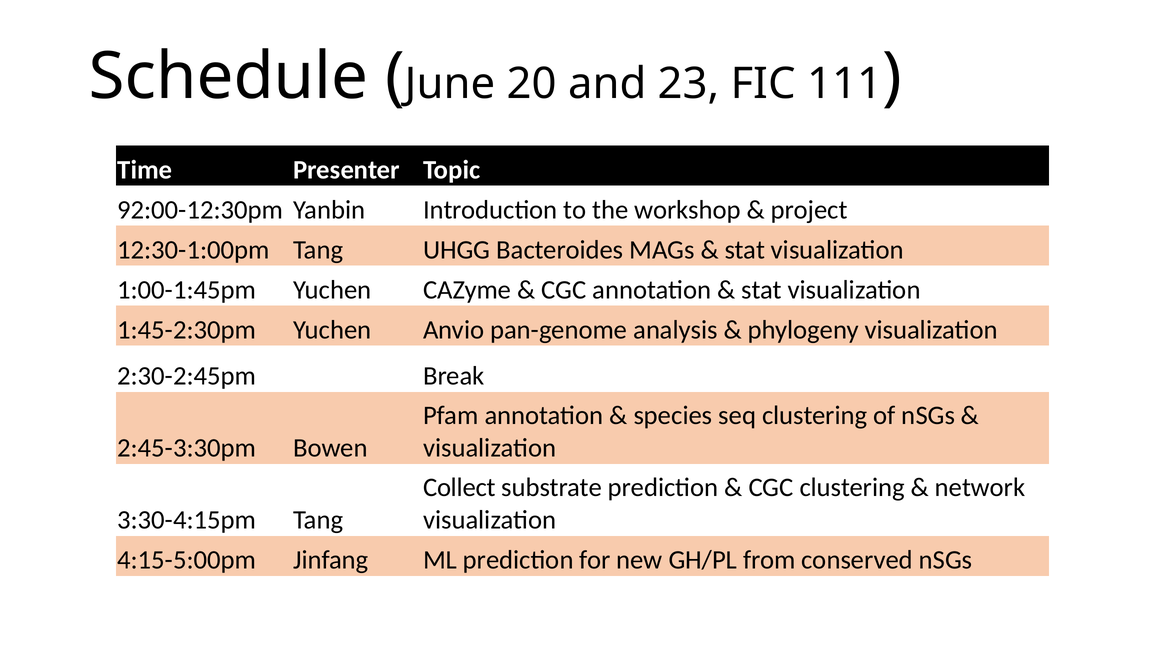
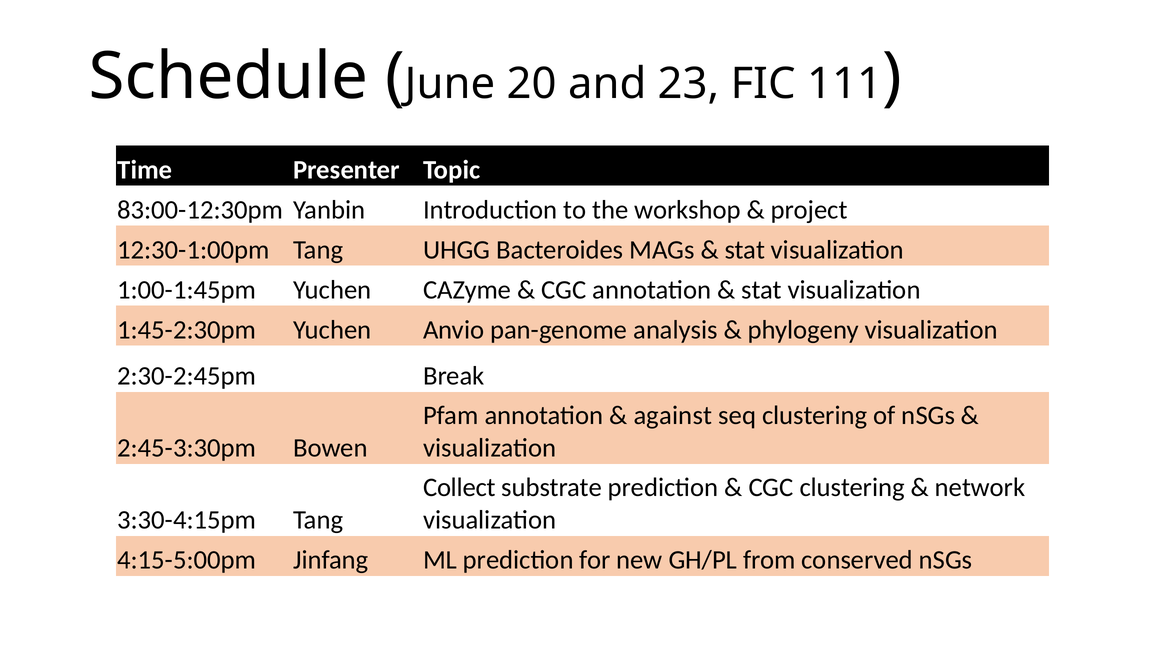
92:00-12:30pm: 92:00-12:30pm -> 83:00-12:30pm (200, 210)
species: species -> against (673, 416)
